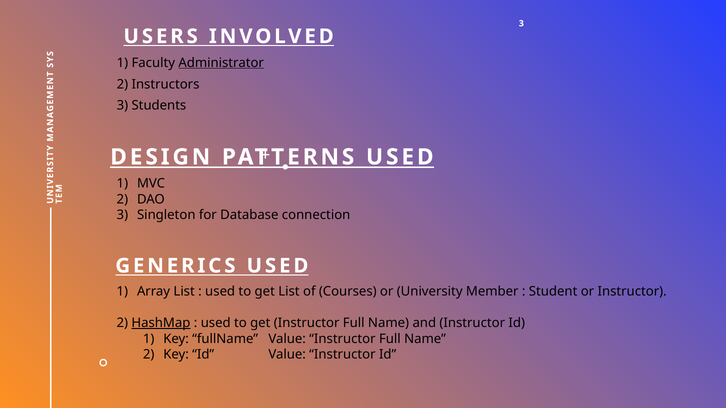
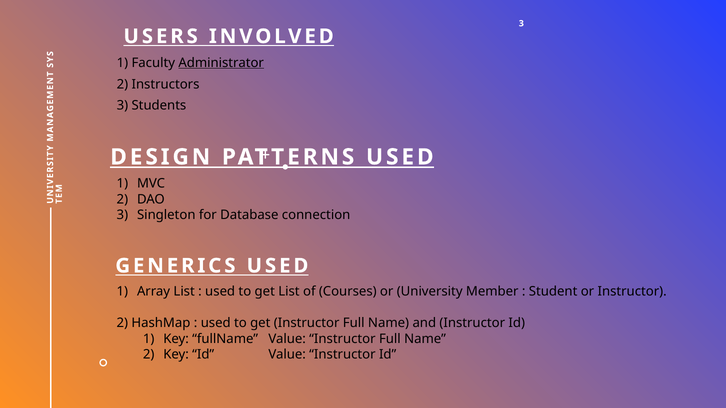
HashMap underline: present -> none (161, 323)
